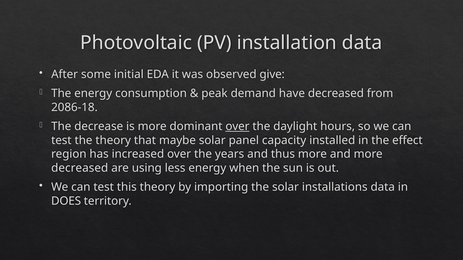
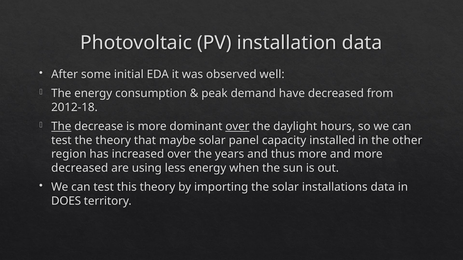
give: give -> well (272, 75)
2086-18: 2086-18 -> 2012-18 (74, 108)
The underline: none -> present (61, 127)
effect: effect -> other (407, 140)
